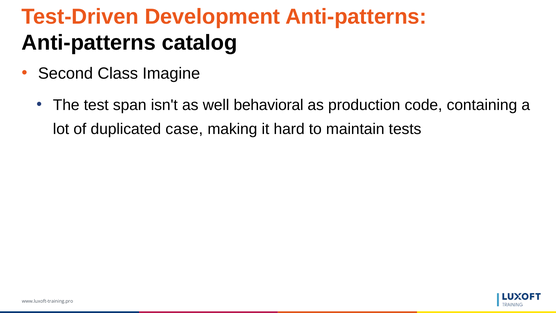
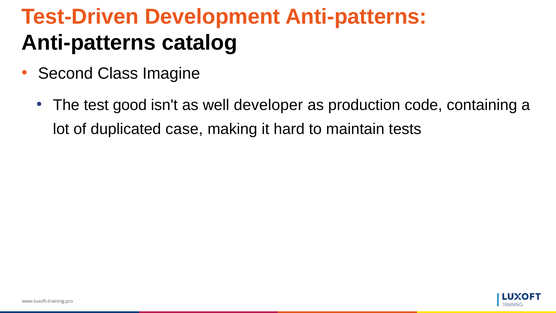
span: span -> good (130, 105)
behavioral: behavioral -> developer (268, 105)
